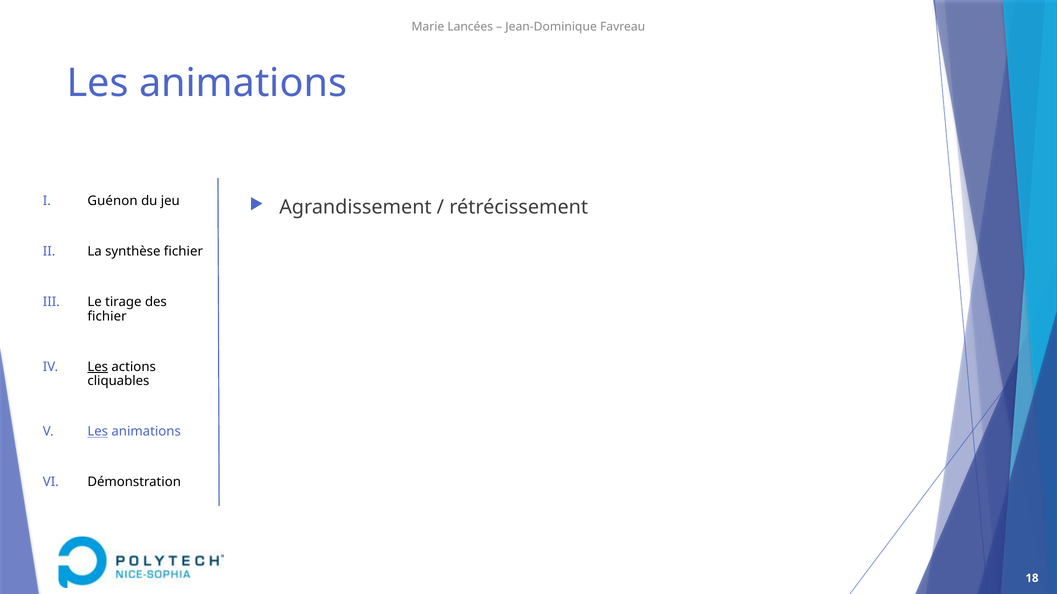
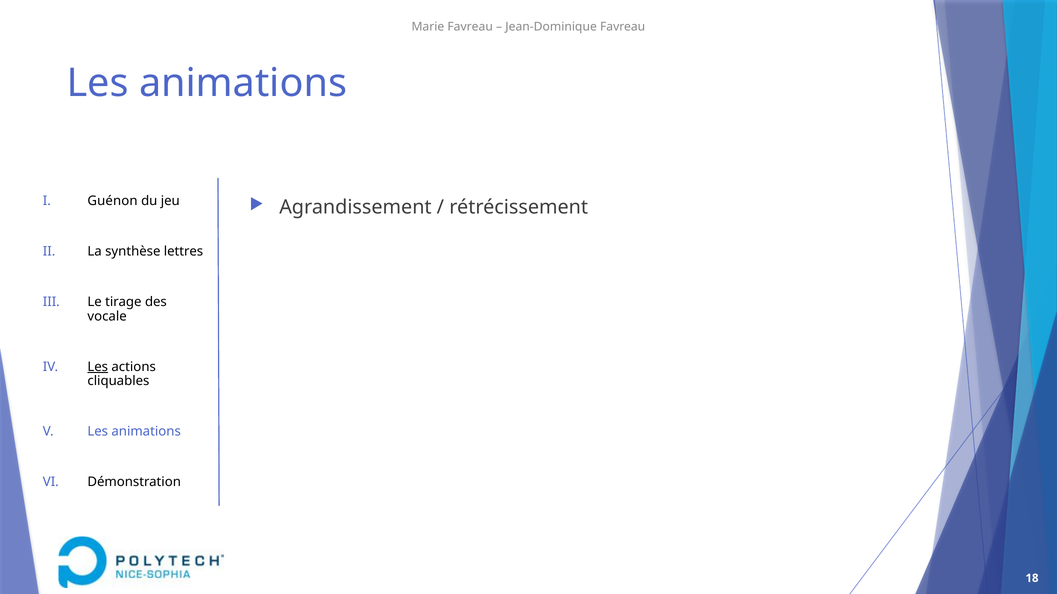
Marie Lancées: Lancées -> Favreau (470, 27)
synthèse fichier: fichier -> lettres (183, 252)
fichier: fichier -> vocale (107, 317)
Les underline: present -> none (98, 432)
